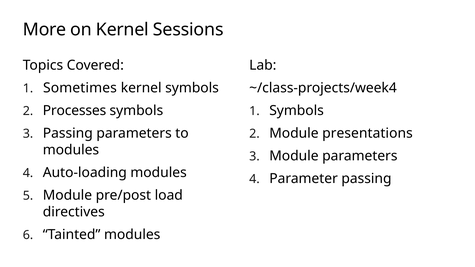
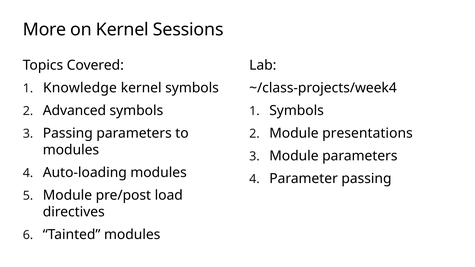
Sometimes: Sometimes -> Knowledge (80, 88)
Processes: Processes -> Advanced (74, 111)
